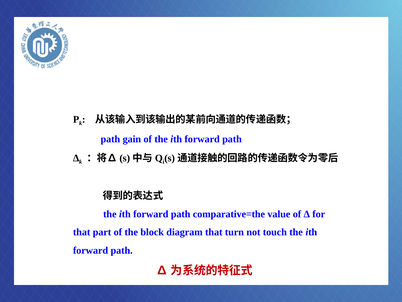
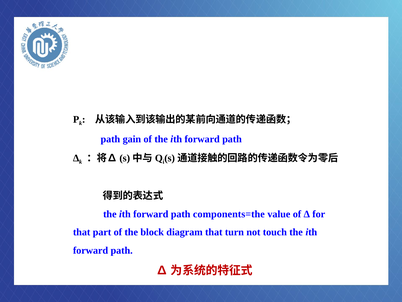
comparative=the: comparative=the -> components=the (229, 214)
